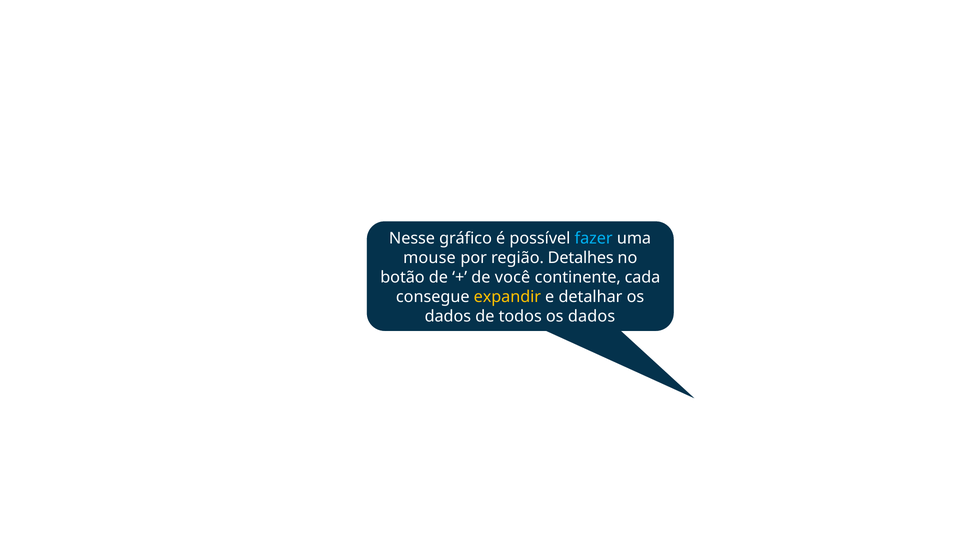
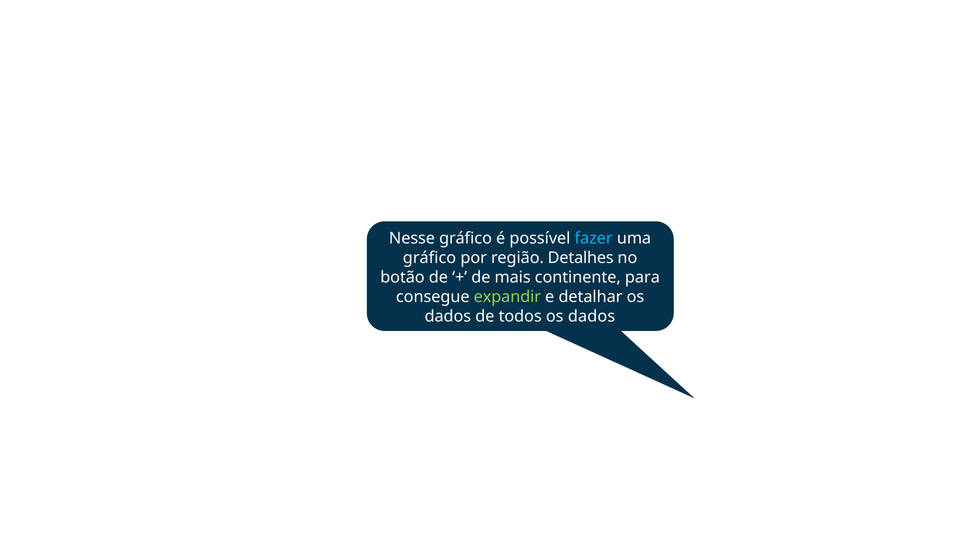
mouse: mouse -> gráfico (430, 258)
você: você -> mais (513, 277)
cada: cada -> para (642, 277)
expandir colour: yellow -> light green (507, 297)
